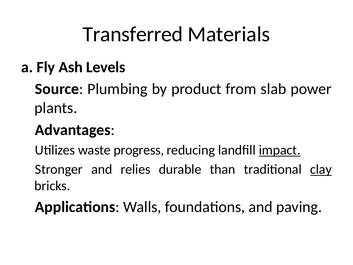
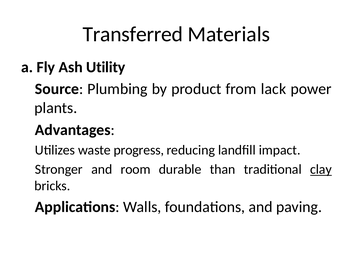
Levels: Levels -> Utility (106, 67)
slab: slab -> lack (273, 89)
impact underline: present -> none (280, 150)
relies: relies -> room (136, 169)
